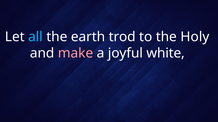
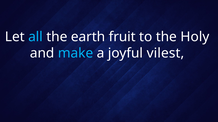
trod: trod -> fruit (122, 37)
make colour: pink -> light blue (76, 53)
white: white -> vilest (165, 53)
